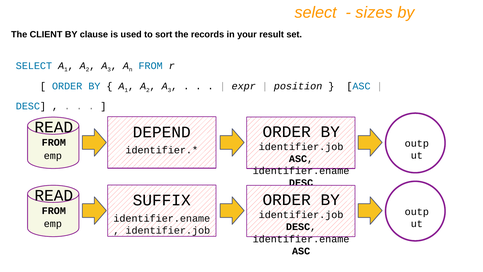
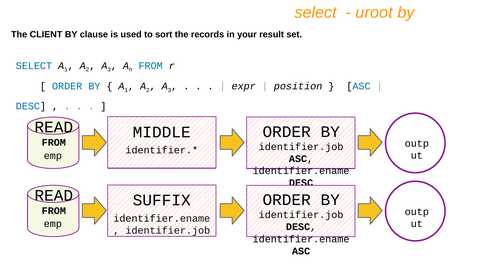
sizes: sizes -> uroot (374, 13)
DEPEND: DEPEND -> MIDDLE (162, 132)
